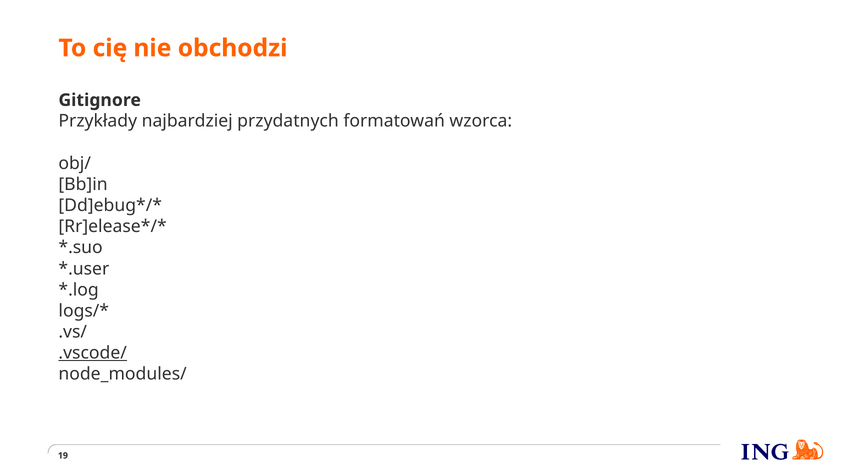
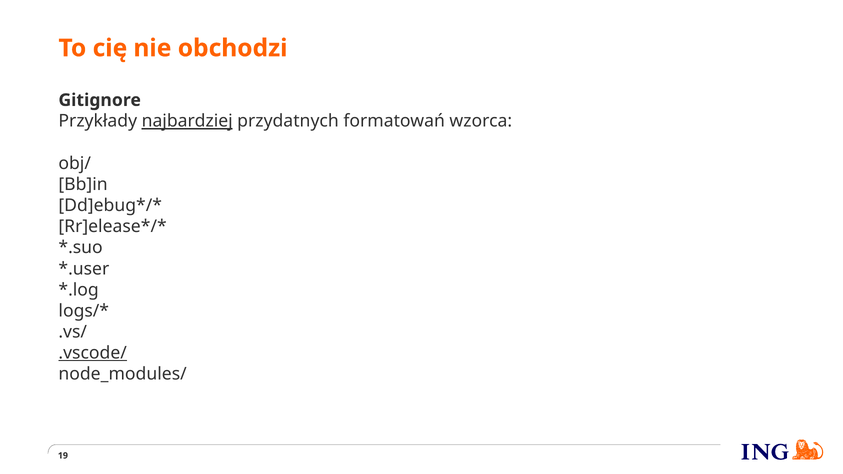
najbardziej underline: none -> present (187, 121)
